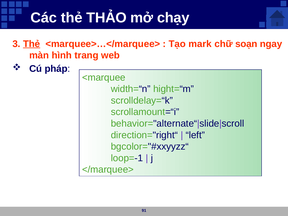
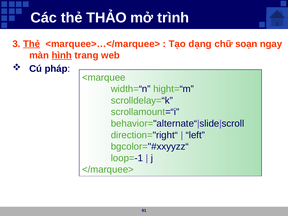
chạy: chạy -> trình (173, 18)
mark: mark -> dạng (200, 44)
hình underline: none -> present (62, 55)
